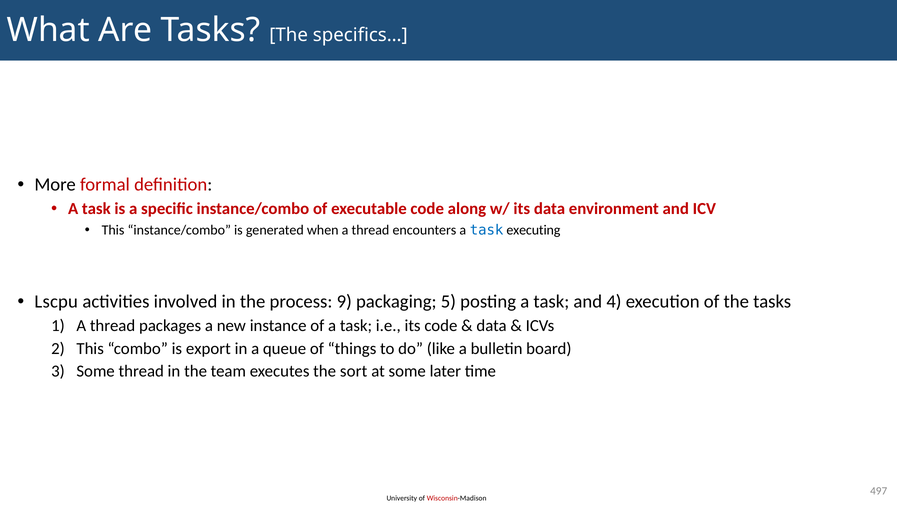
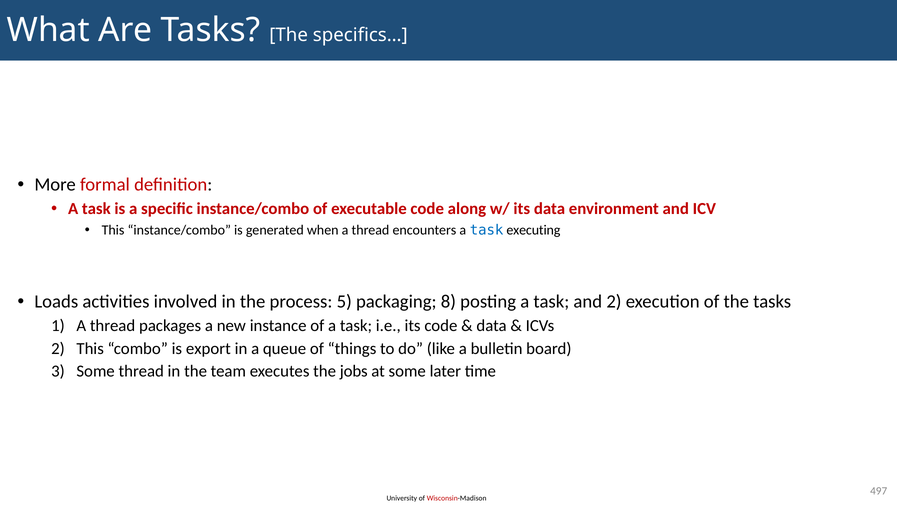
Lscpu: Lscpu -> Loads (56, 301)
9: 9 -> 5 (344, 301)
5: 5 -> 8 (448, 301)
and 4: 4 -> 2 (614, 301)
sort: sort -> jobs (354, 371)
